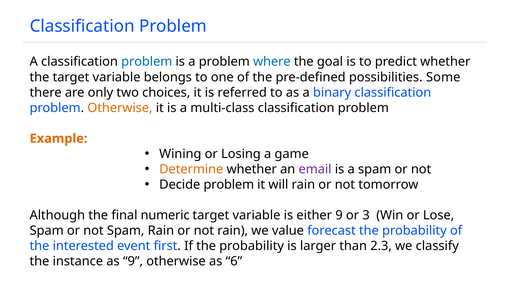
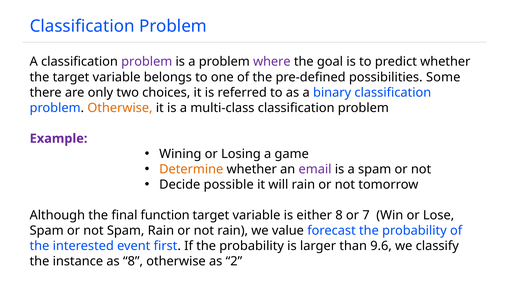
problem colour: blue -> purple (147, 62)
where colour: blue -> purple (272, 62)
Example colour: orange -> purple (59, 139)
Decide problem: problem -> possible (229, 185)
numeric: numeric -> function (165, 215)
either 9: 9 -> 8 (339, 215)
3: 3 -> 7 (366, 215)
2.3: 2.3 -> 9.6 (381, 246)
as 9: 9 -> 8 (133, 261)
6: 6 -> 2 (234, 261)
